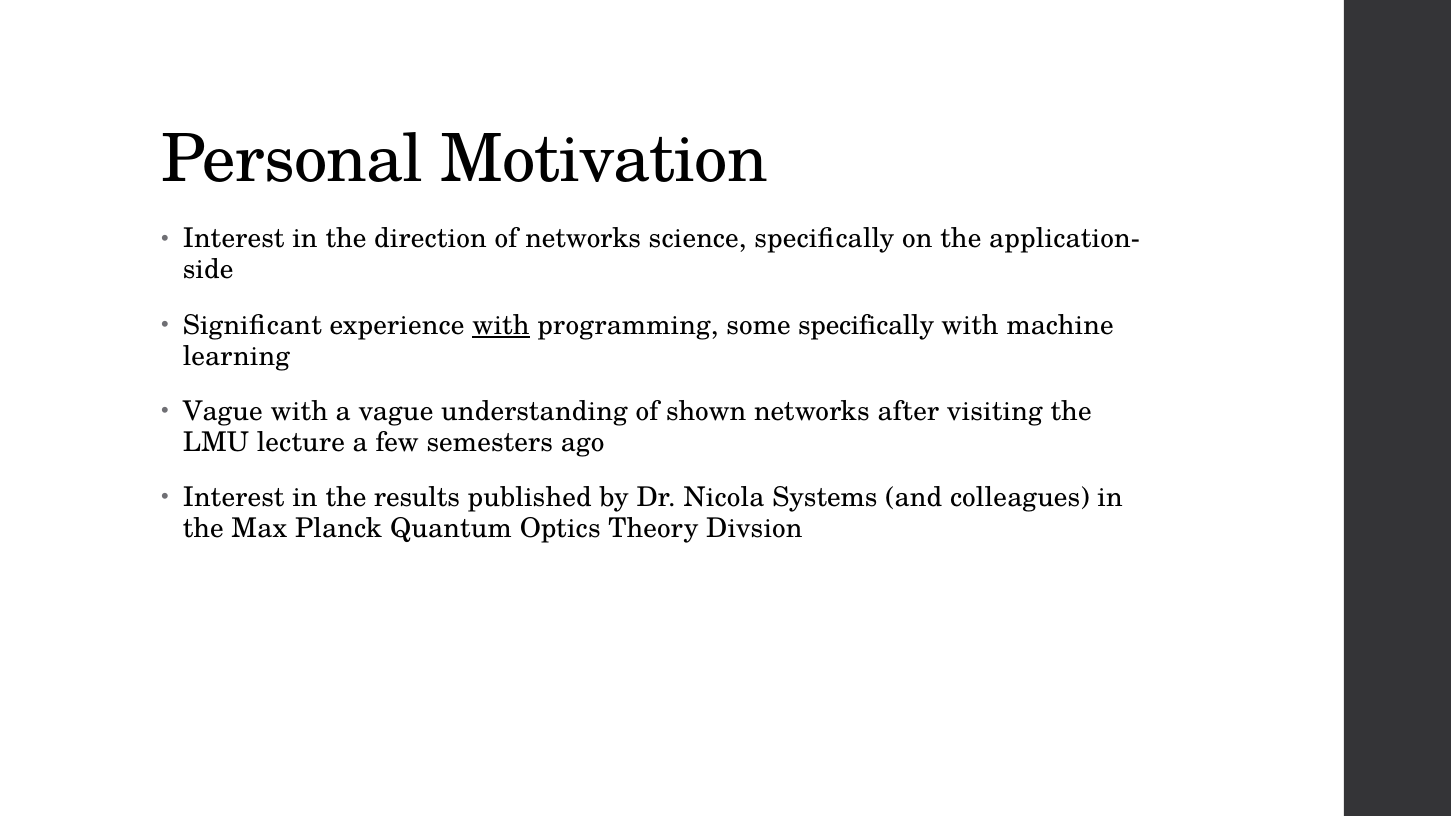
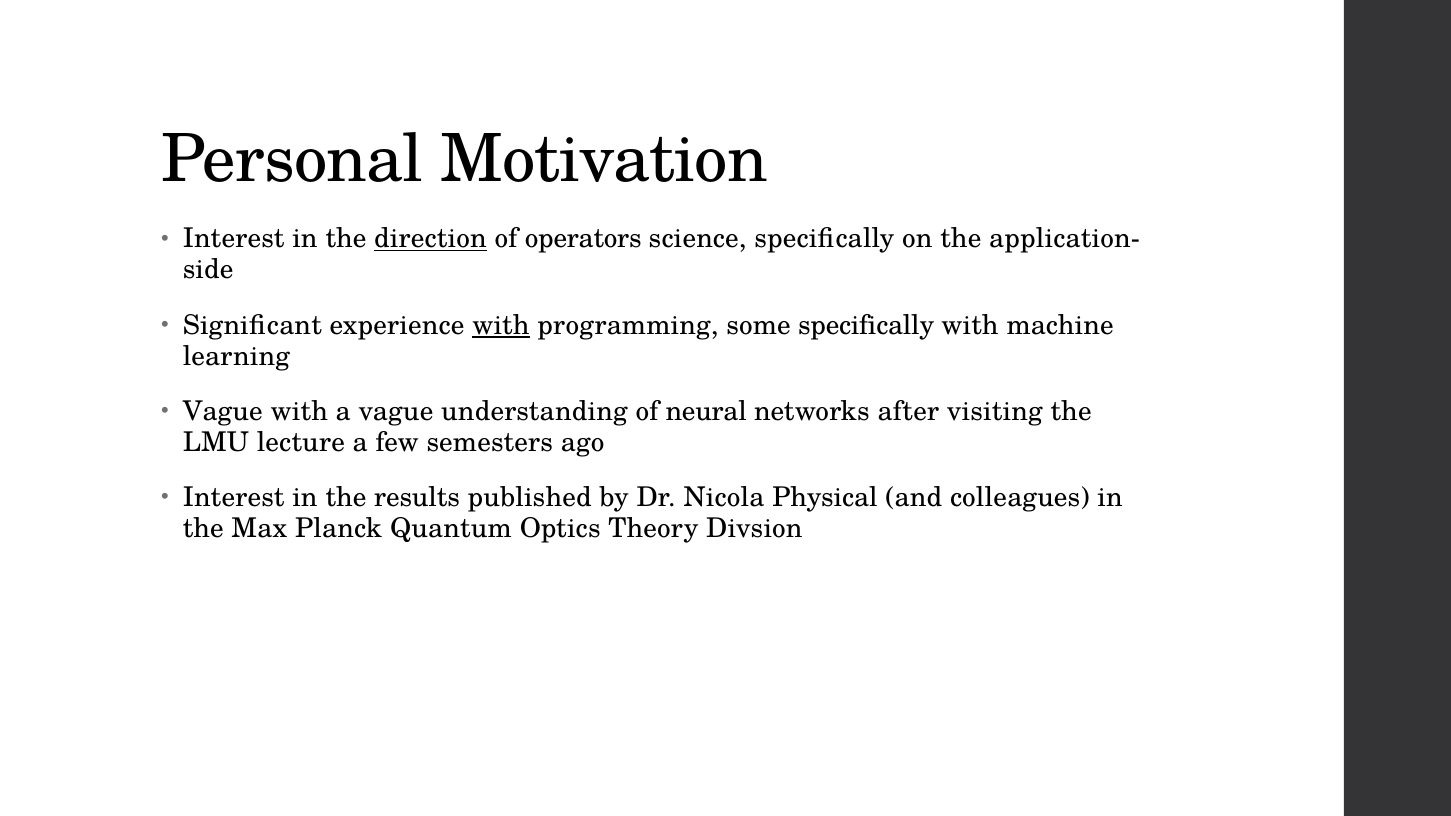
direction underline: none -> present (430, 239)
of networks: networks -> operators (583, 239)
shown: shown -> neural (706, 411)
Systems: Systems -> Physical (825, 498)
